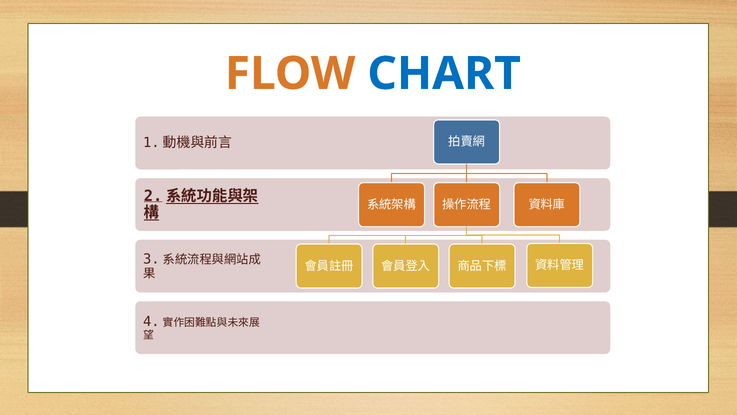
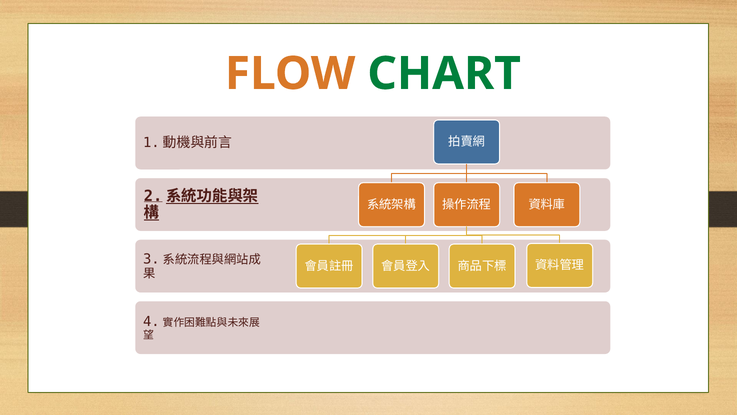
CHART colour: blue -> green (444, 74)
